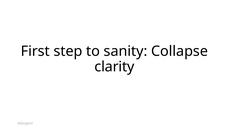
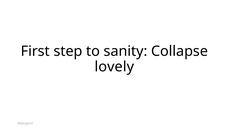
clarity: clarity -> lovely (114, 67)
